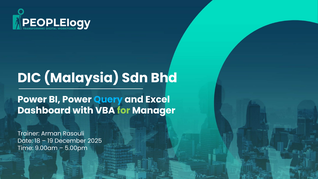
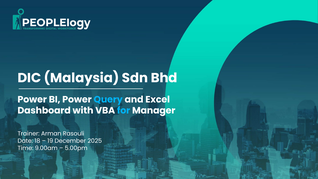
for colour: light green -> light blue (124, 111)
